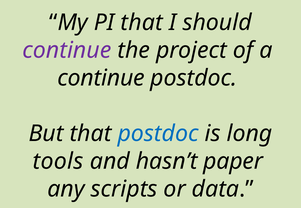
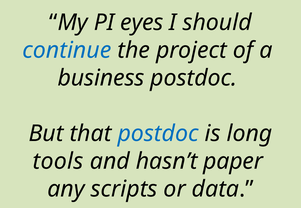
PI that: that -> eyes (142, 23)
continue colour: purple -> blue (67, 50)
continue: continue -> business (101, 78)
